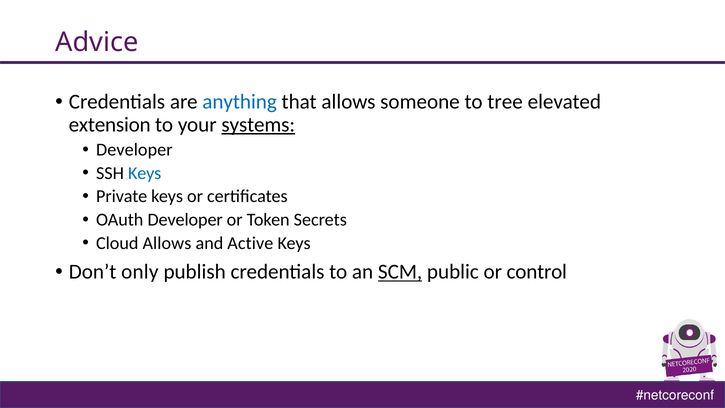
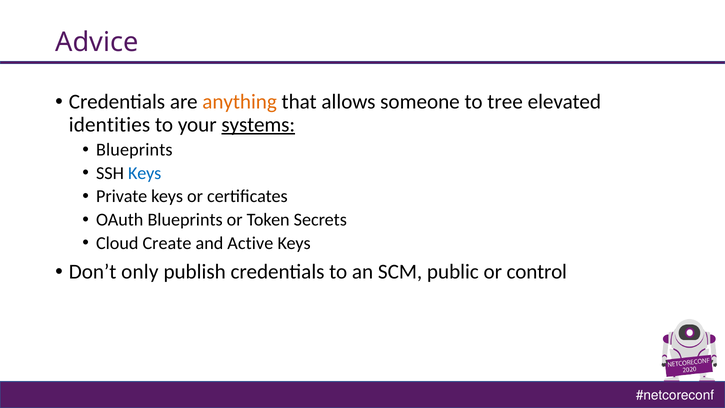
anything colour: blue -> orange (240, 102)
extension: extension -> identities (110, 125)
Developer: Developer -> Blueprints (134, 150)
OAuth Developer: Developer -> Blueprints (185, 220)
Cloud Allows: Allows -> Create (167, 243)
SCM underline: present -> none (400, 272)
